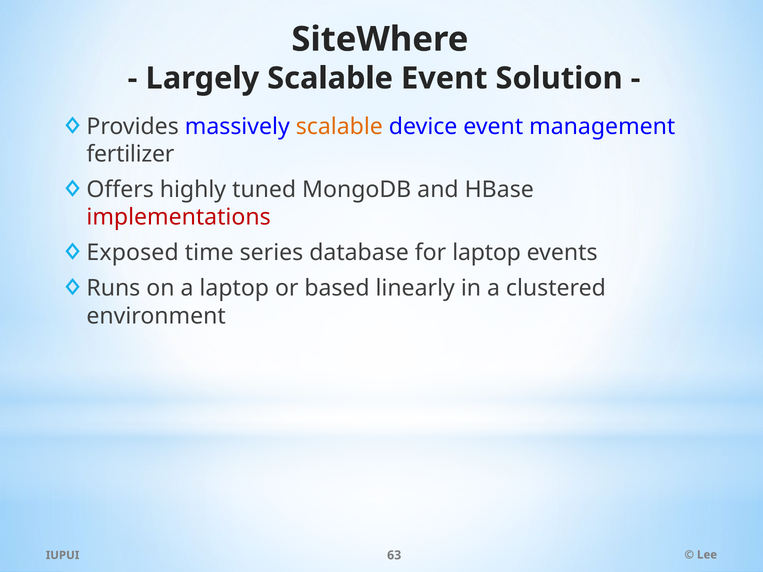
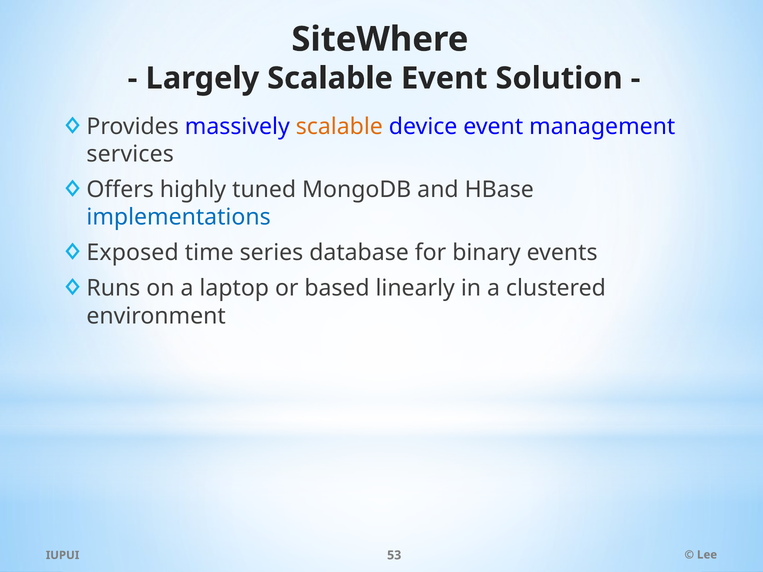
fertilizer: fertilizer -> services (130, 154)
implementations colour: red -> blue (179, 217)
for laptop: laptop -> binary (487, 253)
63: 63 -> 53 (394, 555)
